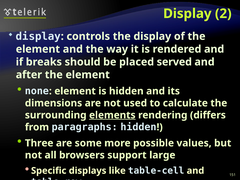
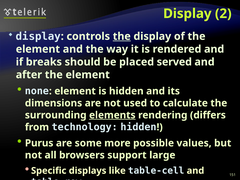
the underline: none -> present (122, 36)
paragraphs: paragraphs -> technology (85, 127)
Three: Three -> Purus (39, 143)
